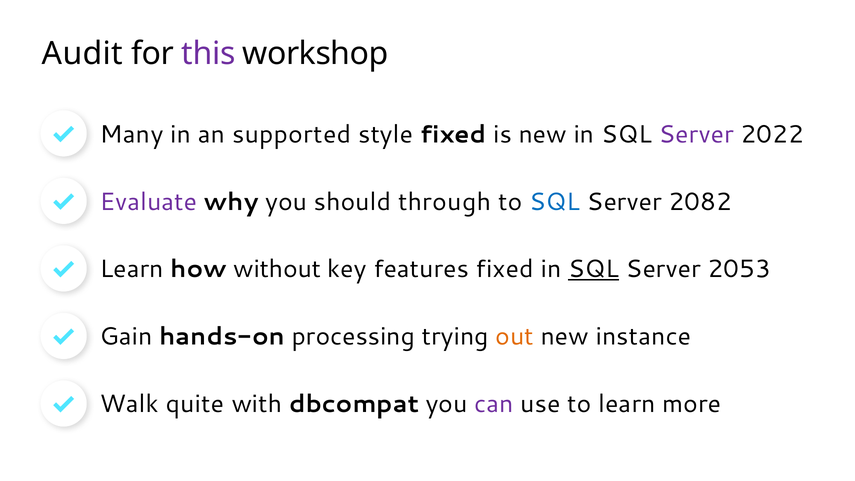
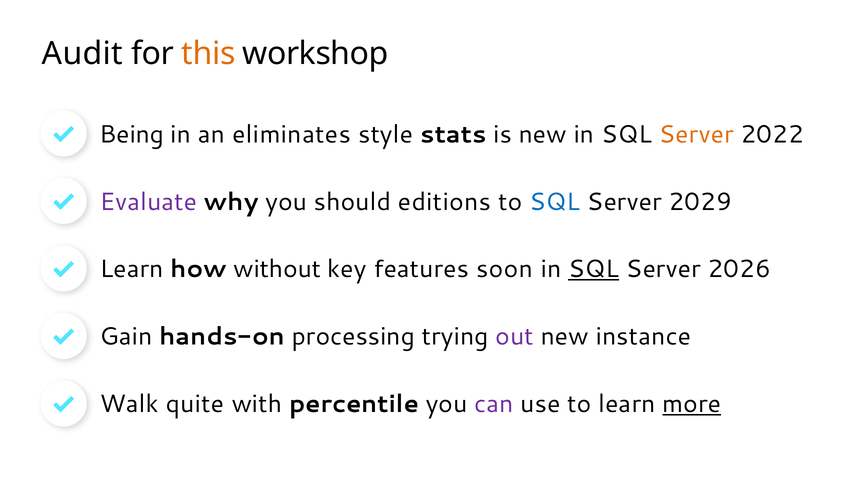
this colour: purple -> orange (208, 54)
Many: Many -> Being (132, 134)
supported: supported -> eliminates (292, 134)
style fixed: fixed -> stats (453, 134)
Server colour: purple -> orange (696, 134)
through: through -> editions (445, 202)
2082: 2082 -> 2029 (700, 202)
features fixed: fixed -> soon (505, 269)
2053: 2053 -> 2026 (739, 269)
out colour: orange -> purple (515, 336)
dbcompat: dbcompat -> percentile (354, 404)
more underline: none -> present (692, 404)
